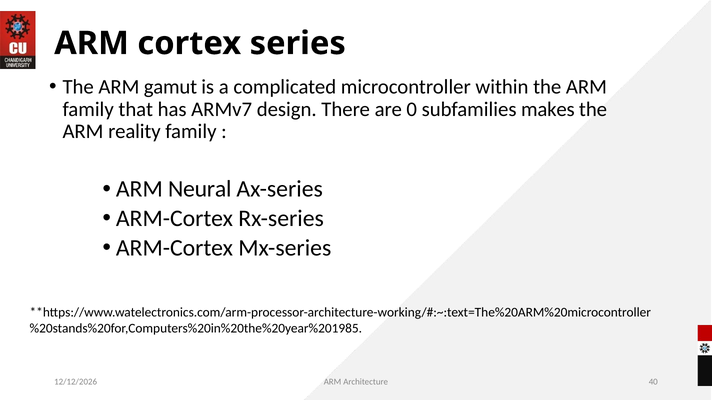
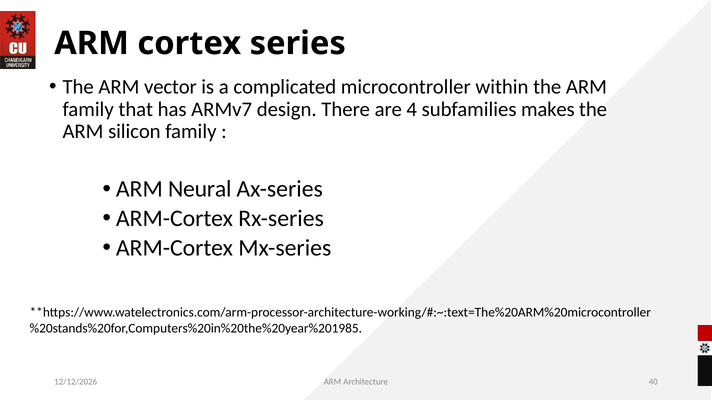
gamut: gamut -> vector (170, 87)
0: 0 -> 4 (412, 109)
reality: reality -> silicon (134, 132)
